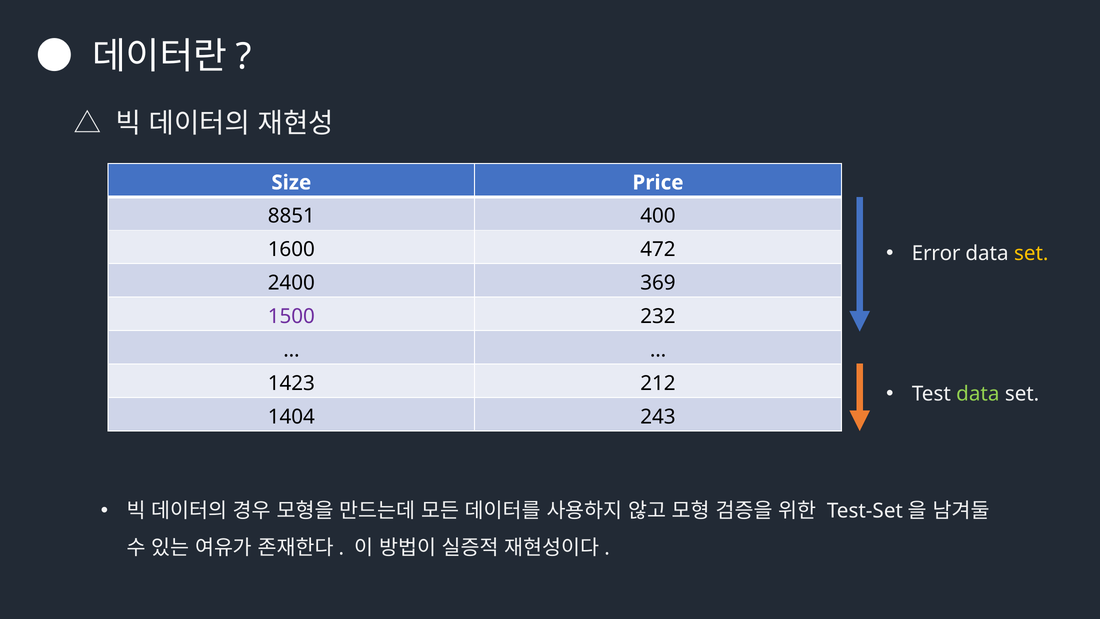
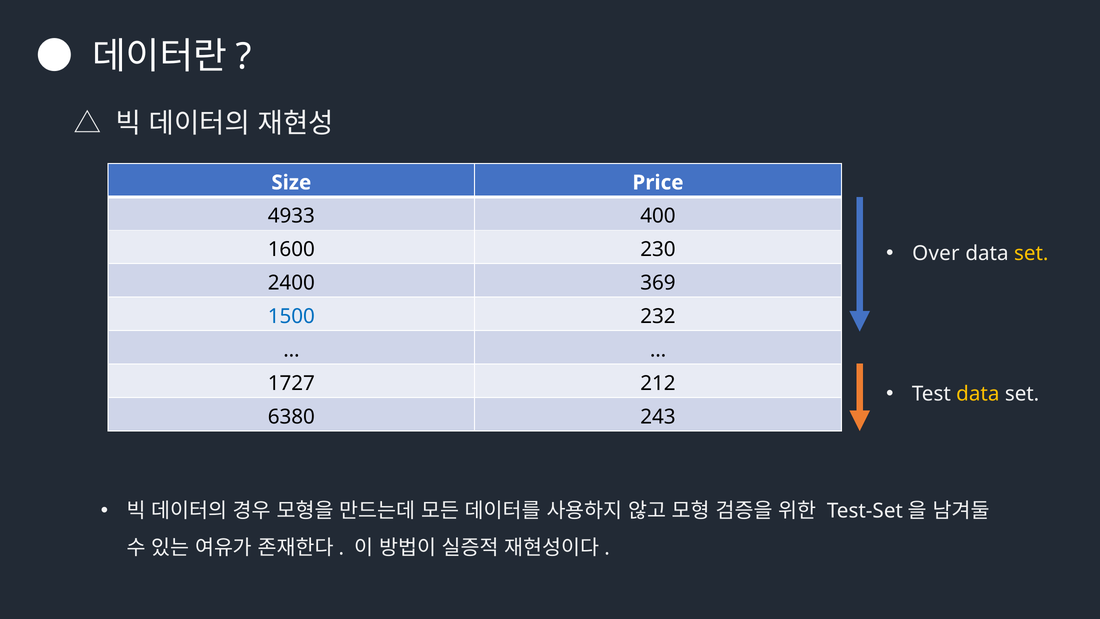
8851: 8851 -> 4933 (291, 216)
Error: Error -> Over (936, 253)
472: 472 -> 230 (658, 249)
1500 colour: purple -> blue (291, 316)
1423: 1423 -> 1727 (291, 383)
data colour: light green -> yellow (978, 394)
1404: 1404 -> 6380 (291, 417)
